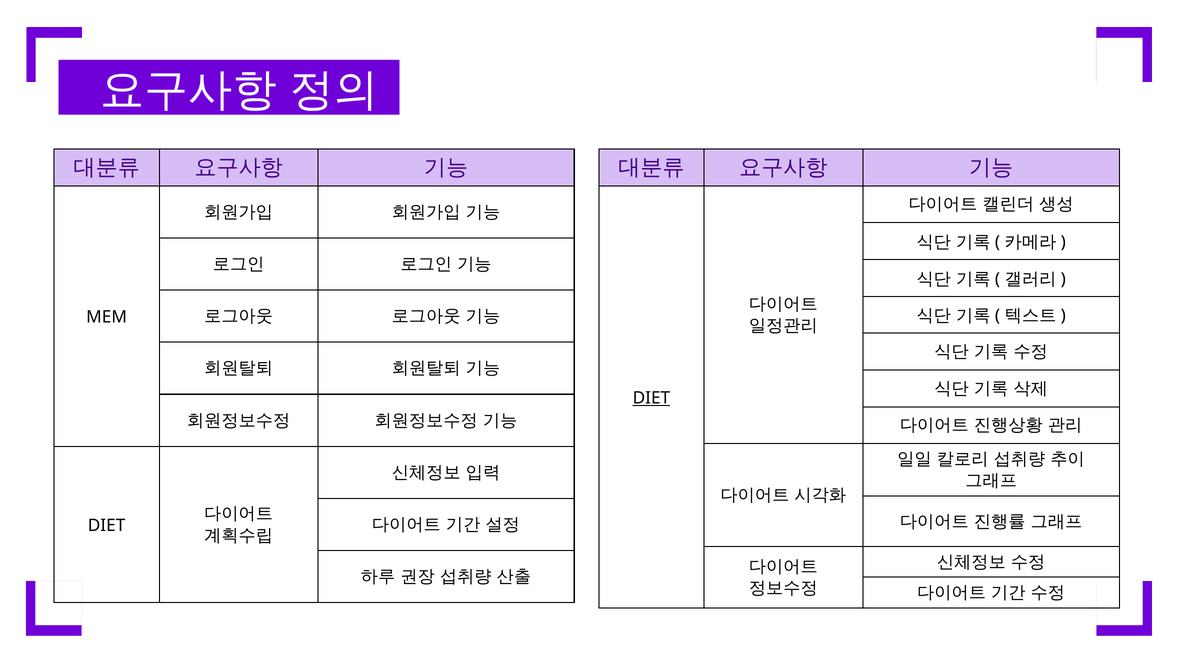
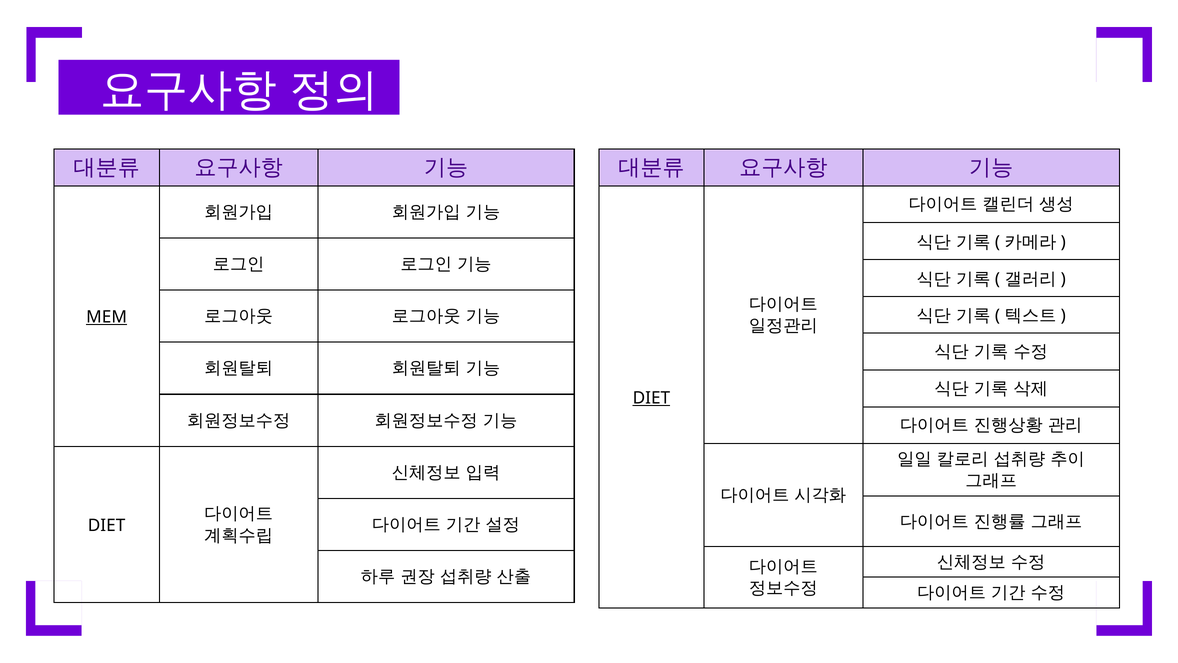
MEM underline: none -> present (107, 317)
